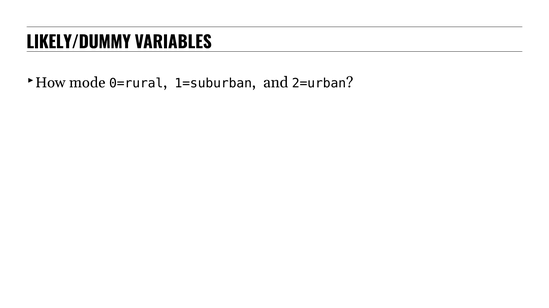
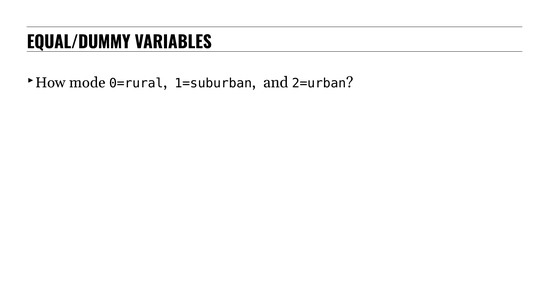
LIKELY/DUMMY: LIKELY/DUMMY -> EQUAL/DUMMY (79, 43)
